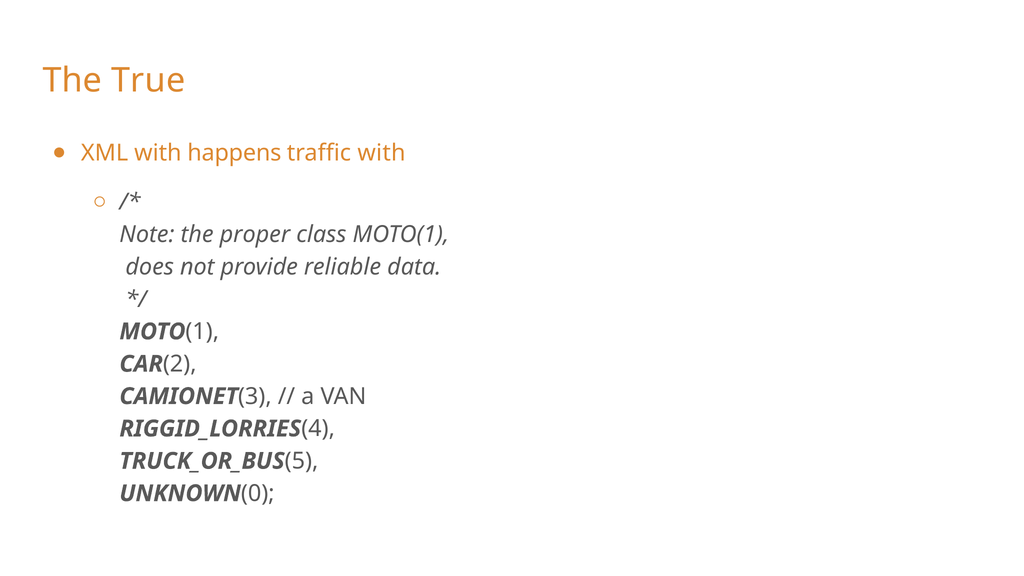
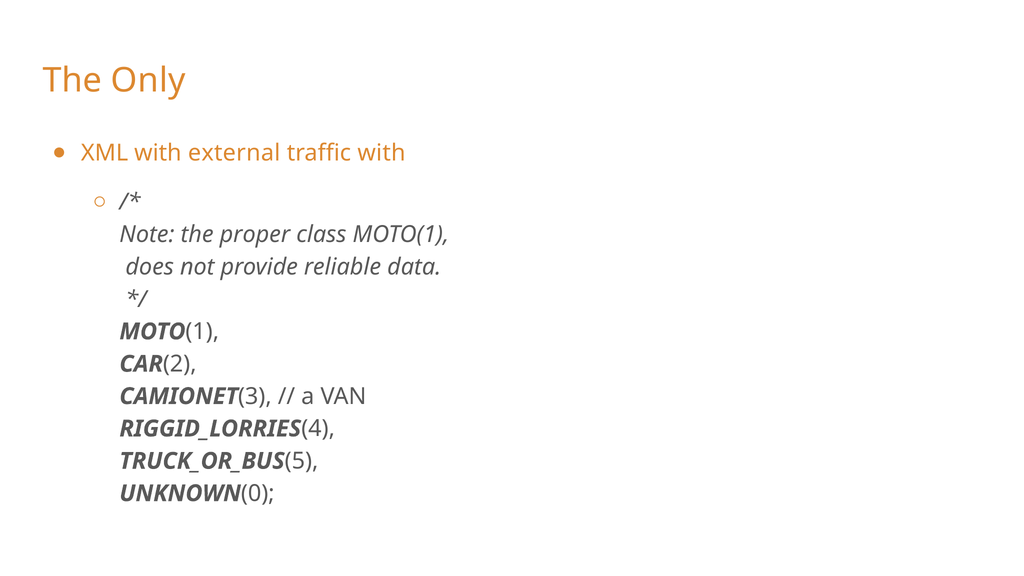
True: True -> Only (148, 80)
happens: happens -> external (234, 153)
